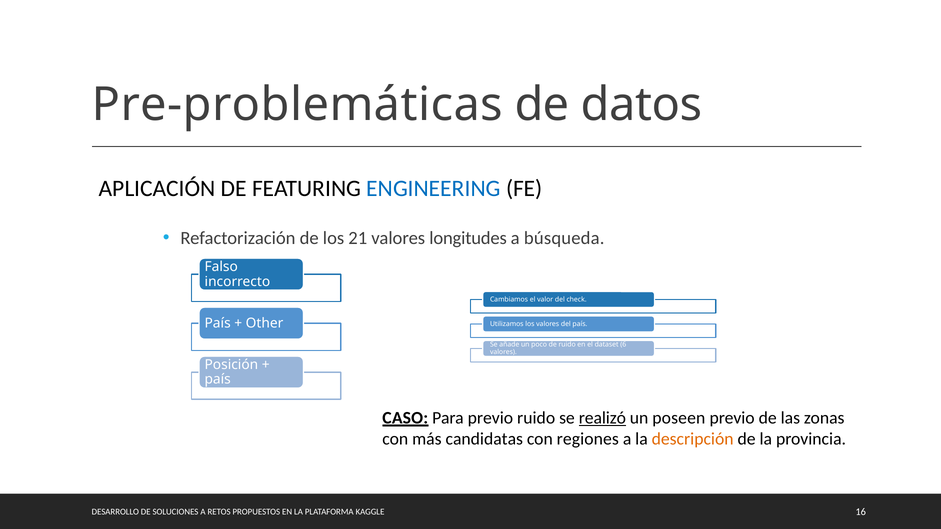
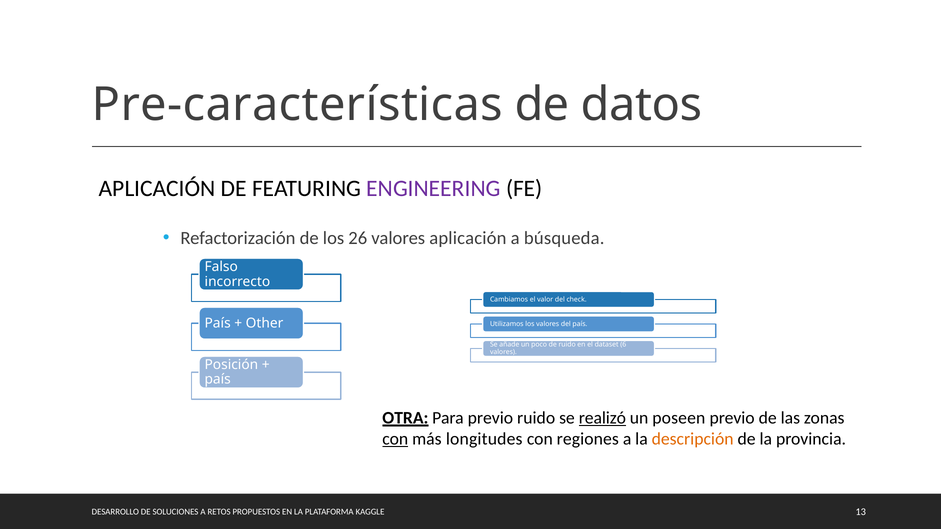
Pre-problemáticas: Pre-problemáticas -> Pre-características (297, 105)
ENGINEERING colour: blue -> purple (434, 189)
21: 21 -> 26 (358, 238)
valores longitudes: longitudes -> aplicación (468, 238)
CASO: CASO -> OTRA (405, 418)
con underline: none -> present (395, 439)
candidatas: candidatas -> longitudes (484, 439)
16: 16 -> 13 (861, 512)
